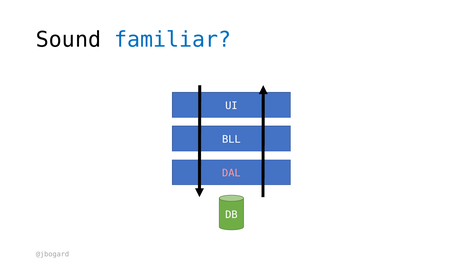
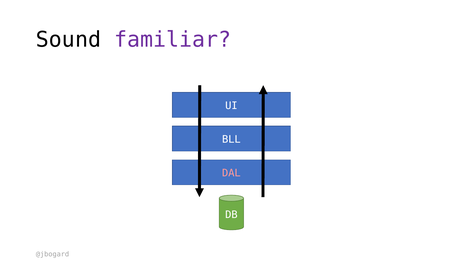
familiar colour: blue -> purple (173, 40)
